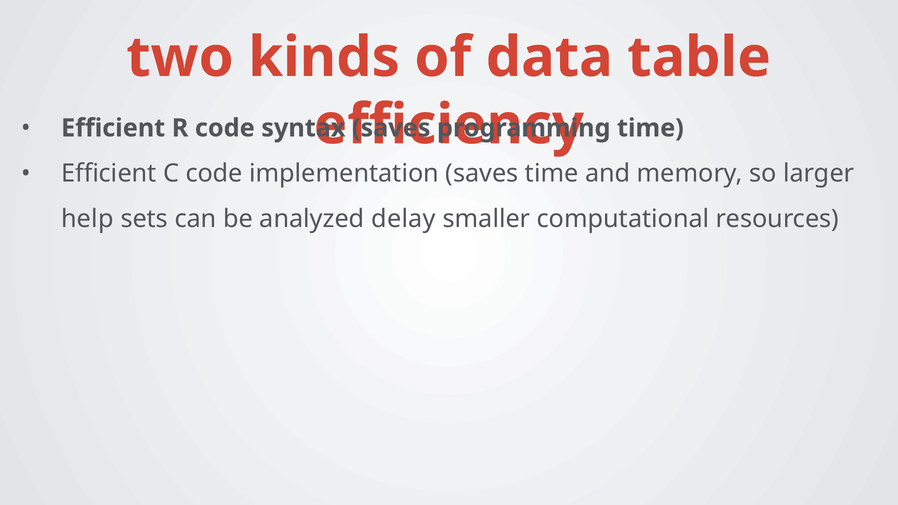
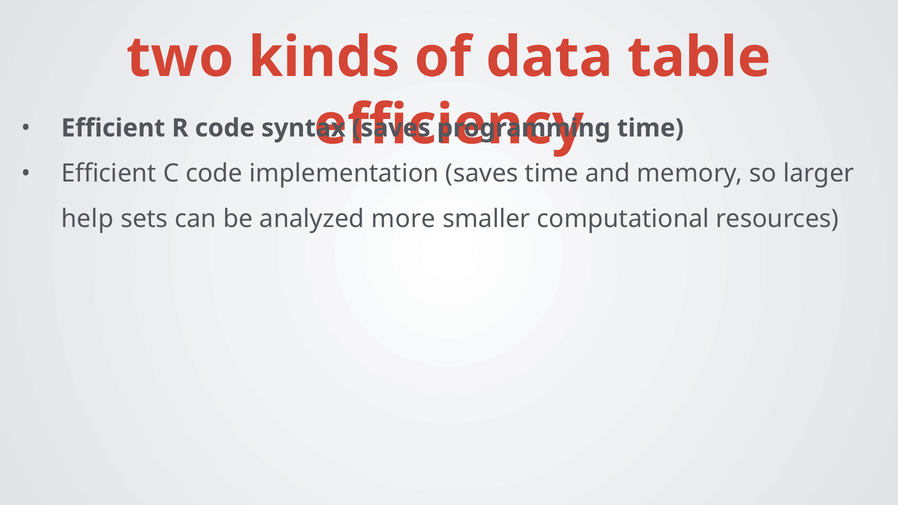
delay: delay -> more (403, 219)
